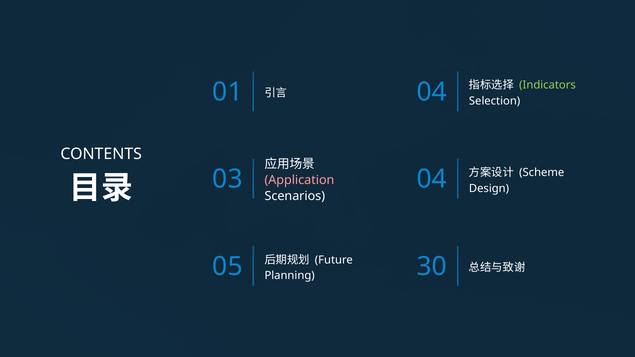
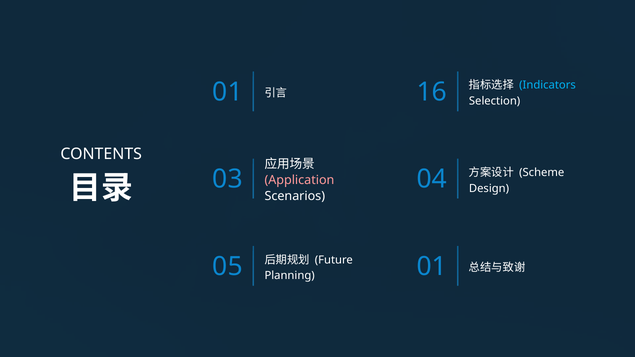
04: 04 -> 16 (432, 92)
Indicators colour: light green -> light blue (548, 85)
Planning 30: 30 -> 01 (432, 267)
